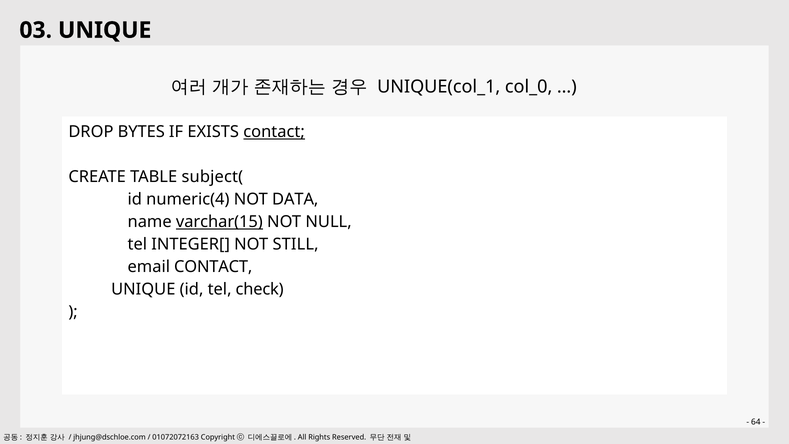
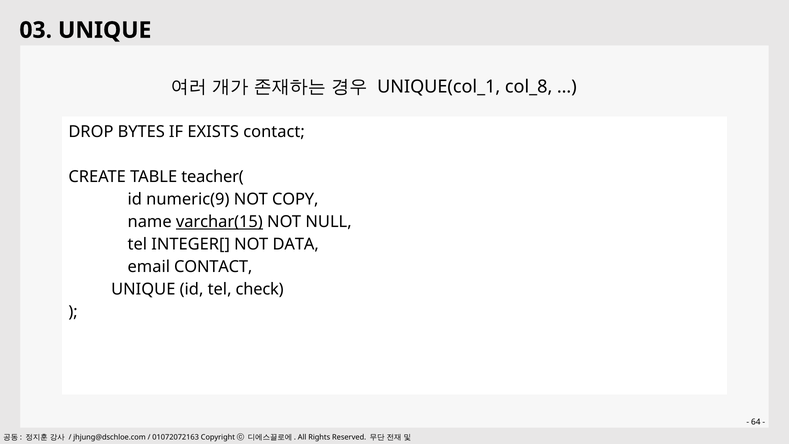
col_0: col_0 -> col_8 (529, 87)
contact underline: present -> none (274, 132)
subject(: subject( -> teacher( (213, 177)
numeric(4: numeric(4 -> numeric(9 (188, 199)
DATA: DATA -> COPY (295, 199)
STILL: STILL -> DATA (296, 244)
